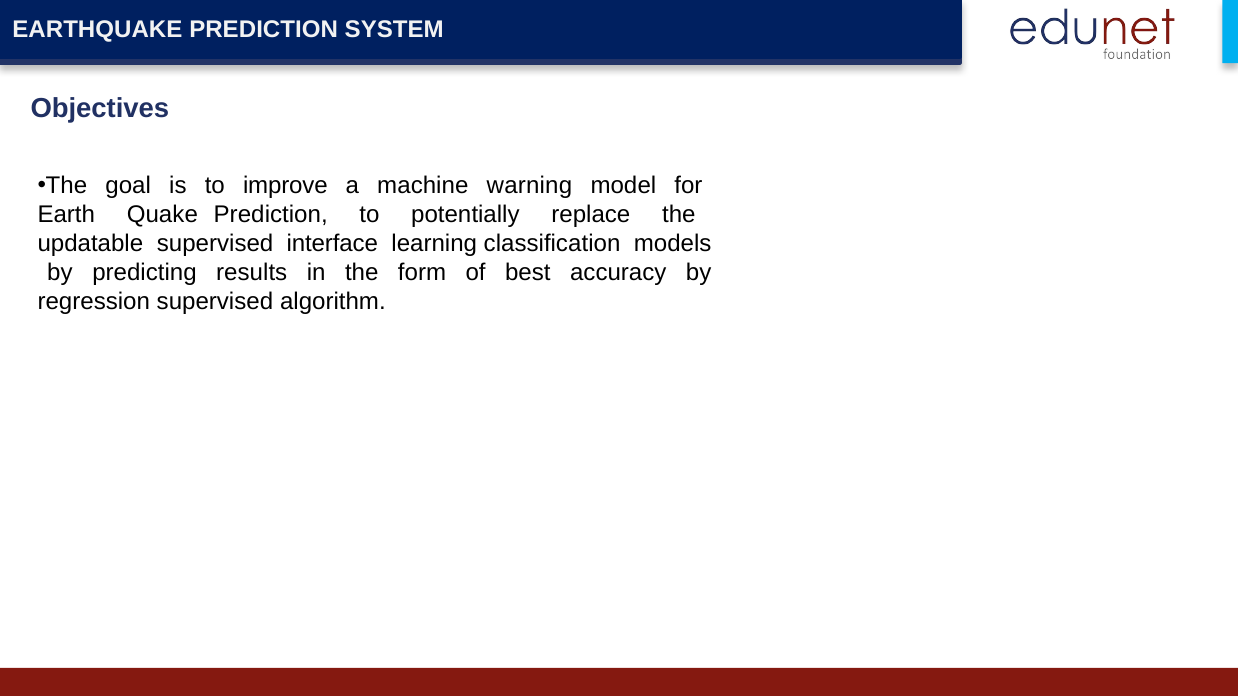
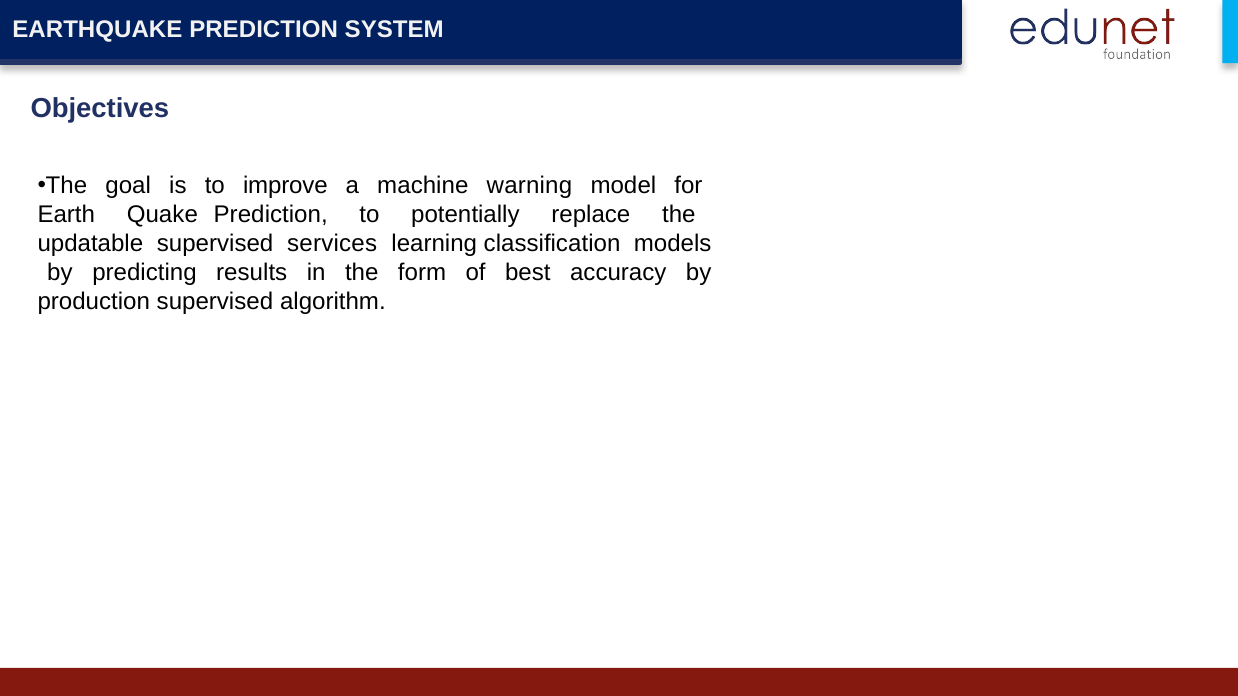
interface: interface -> services (332, 244)
regression: regression -> production (94, 301)
